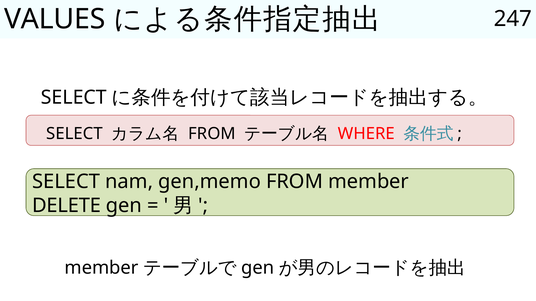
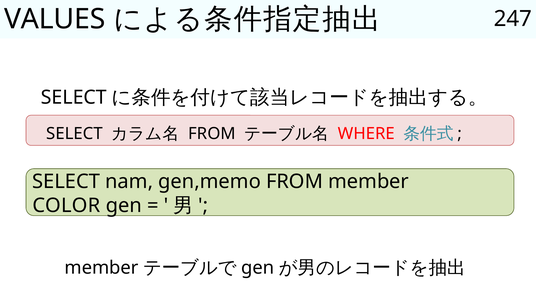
DELETE: DELETE -> COLOR (66, 206)
